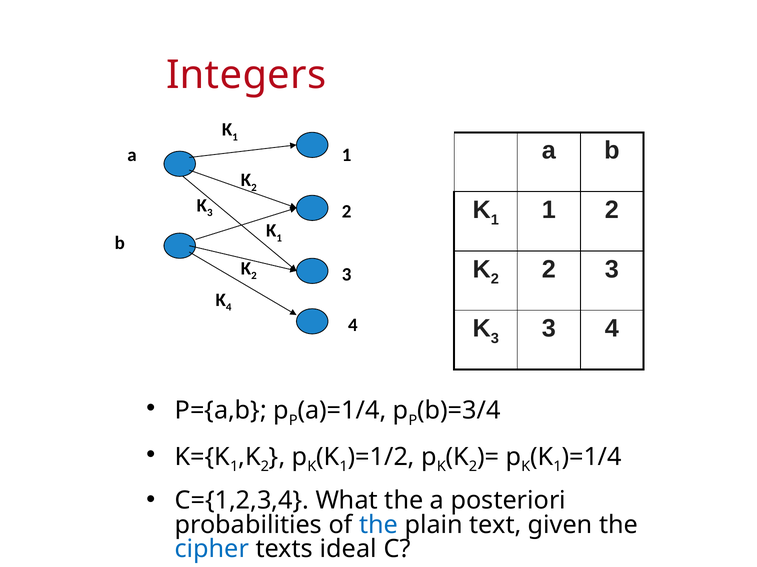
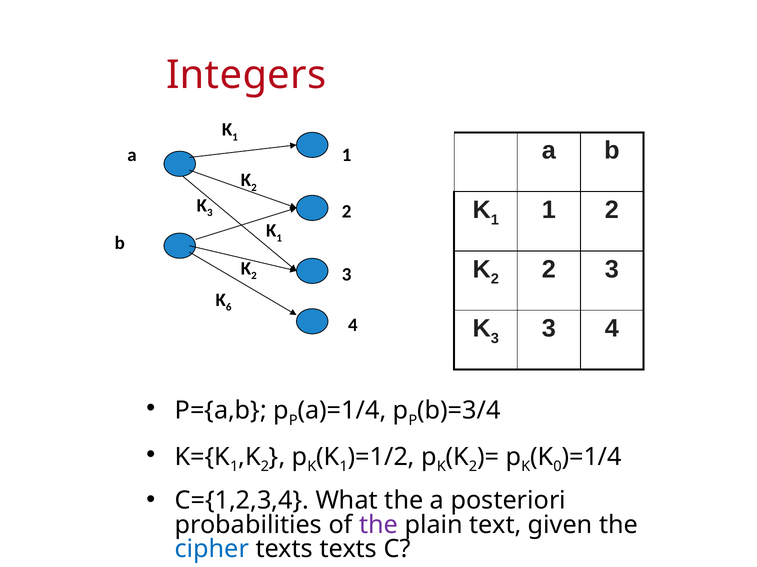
4: 4 -> 6 (229, 308)
1: 1 -> 0 (557, 467)
the colour: blue -> purple (379, 526)
texts ideal: ideal -> texts (348, 550)
